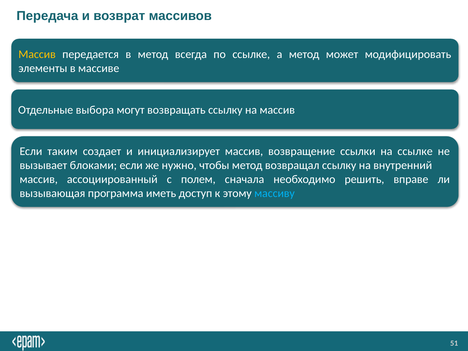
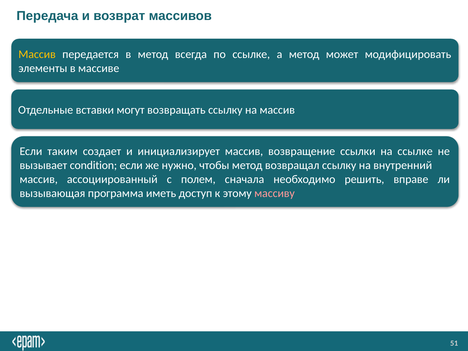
выбора: выбора -> вставки (95, 110)
блоками: блоками -> condition (93, 165)
массиву colour: light blue -> pink (275, 193)
